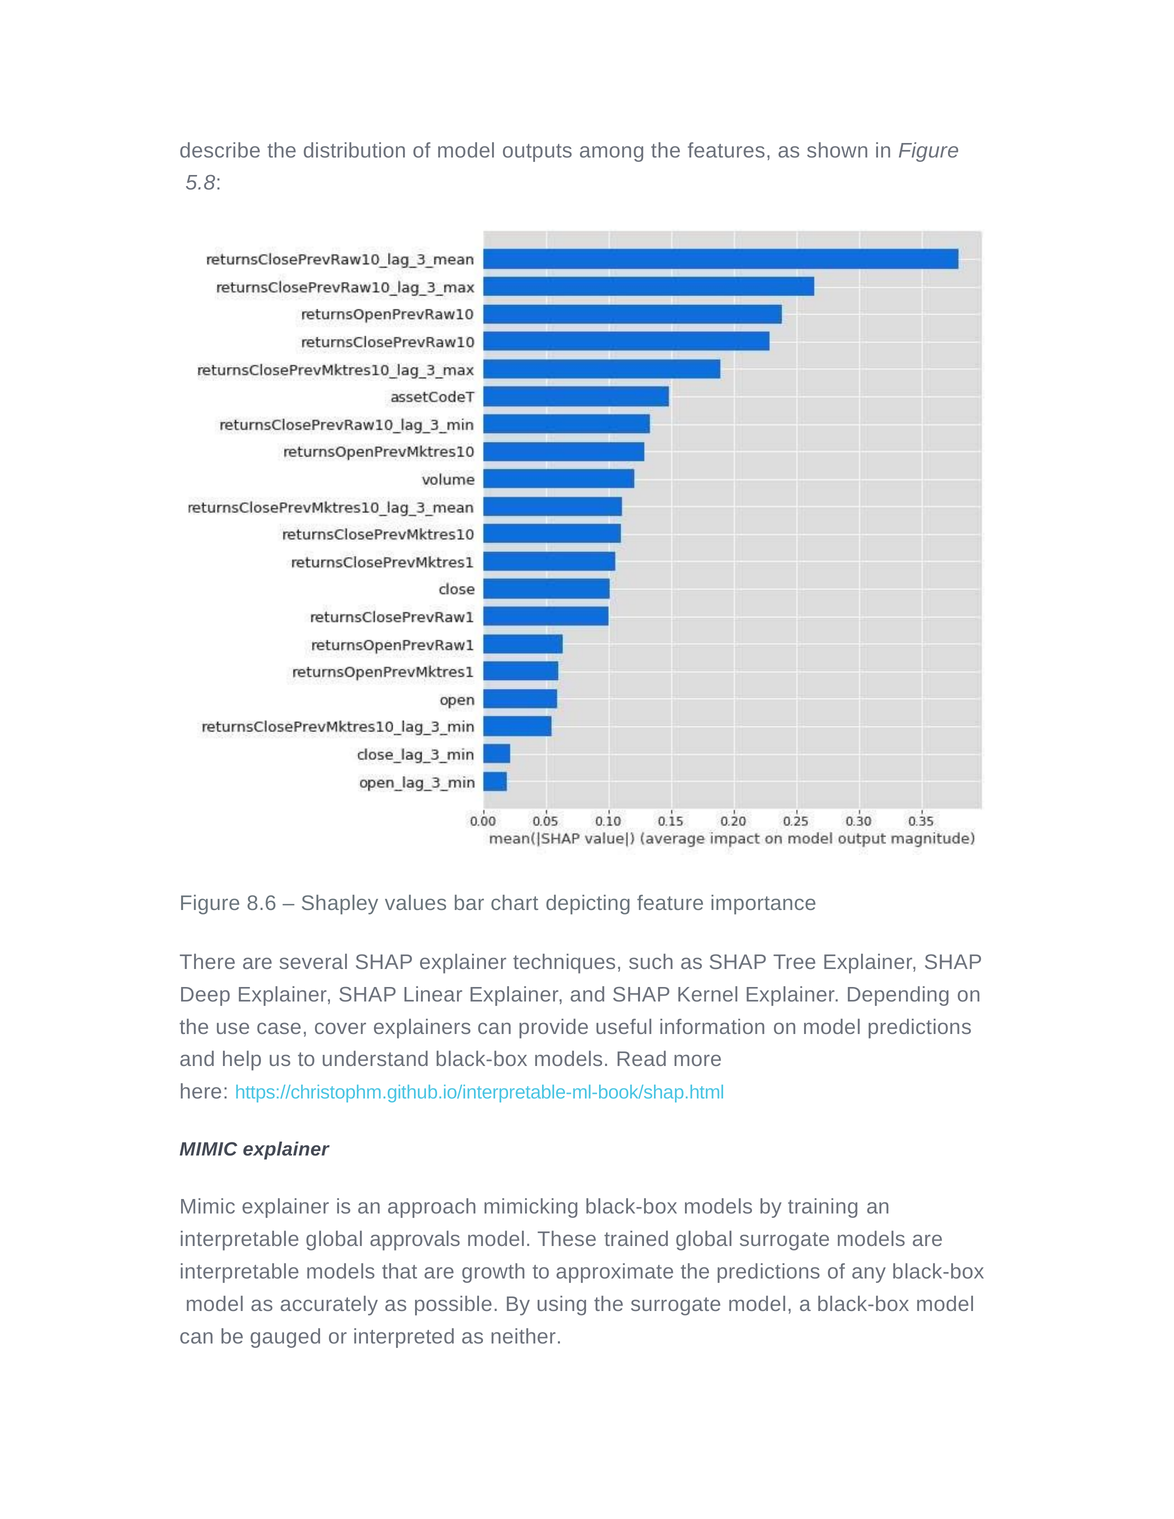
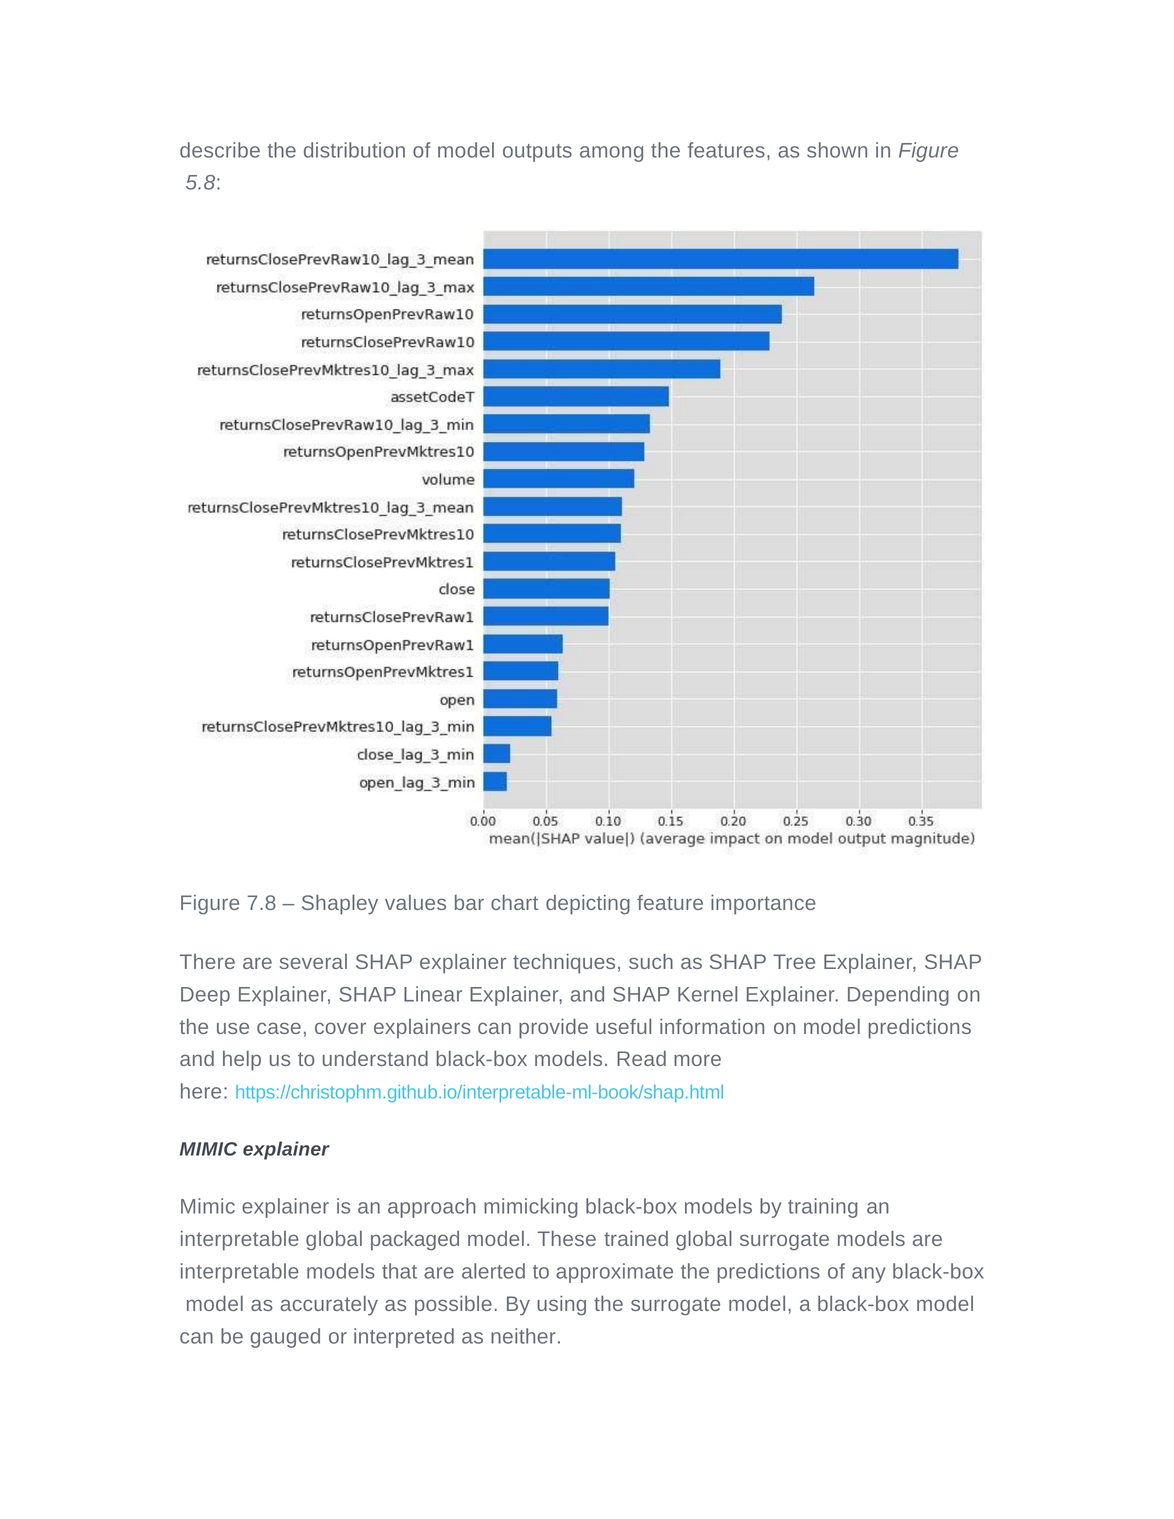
8.6: 8.6 -> 7.8 (262, 904)
approvals: approvals -> packaged (415, 1240)
growth: growth -> alerted (494, 1272)
